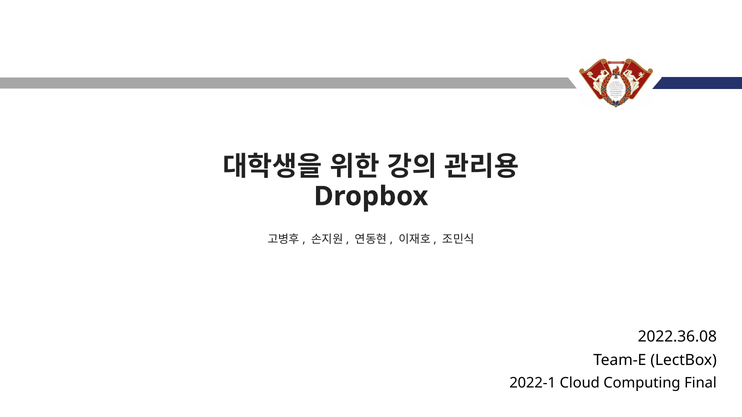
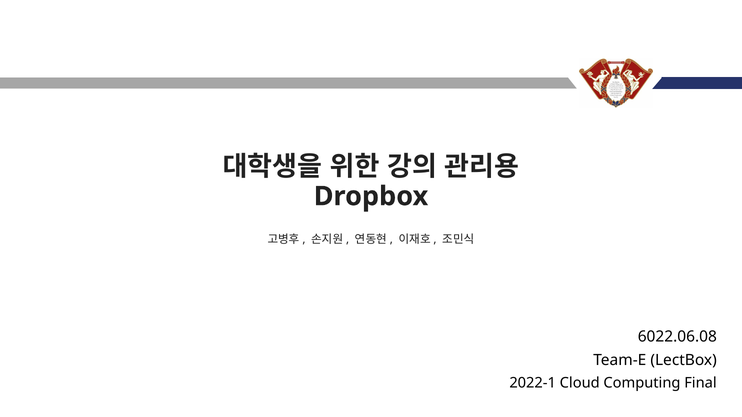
2022.36.08: 2022.36.08 -> 6022.06.08 (677, 337)
